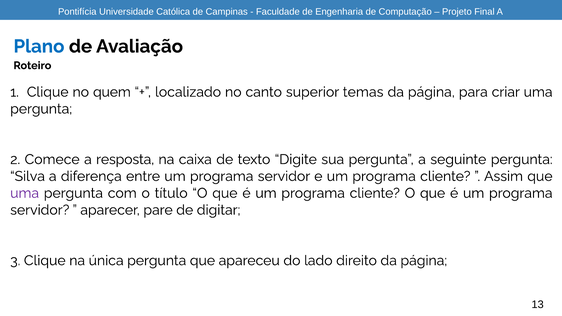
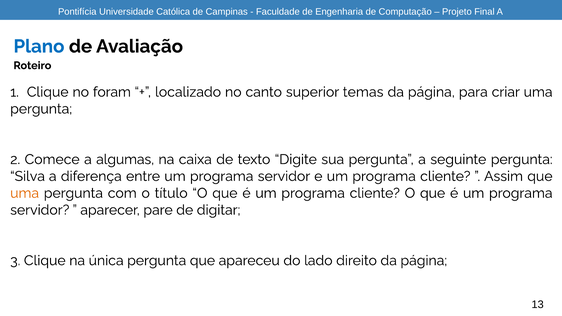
quem: quem -> foram (112, 92)
resposta: resposta -> algumas (125, 159)
uma colour: purple -> orange (25, 193)
